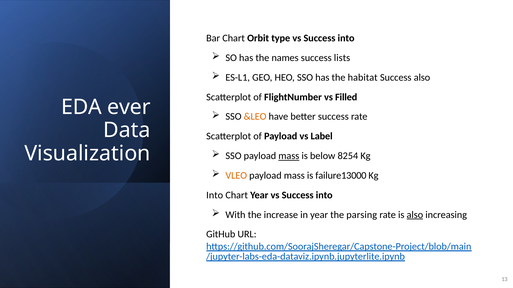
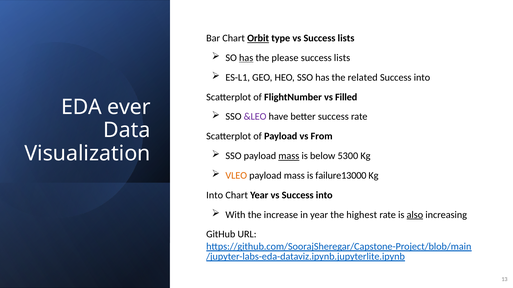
Orbit underline: none -> present (258, 38)
type vs Success into: into -> lists (346, 38)
has underline: none -> present (246, 58)
names: names -> please (285, 58)
habitat: habitat -> related (363, 78)
also: also -> into (422, 78)
&LEO colour: orange -> purple (255, 117)
Label: Label -> From (322, 137)
8254: 8254 -> 5300 (348, 156)
parsing: parsing -> highest (362, 215)
